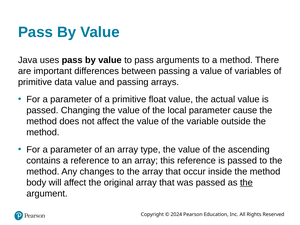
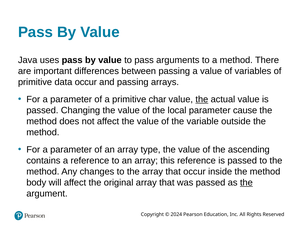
data value: value -> occur (86, 82)
float: float -> char (157, 99)
the underline: none -> present (202, 99)
